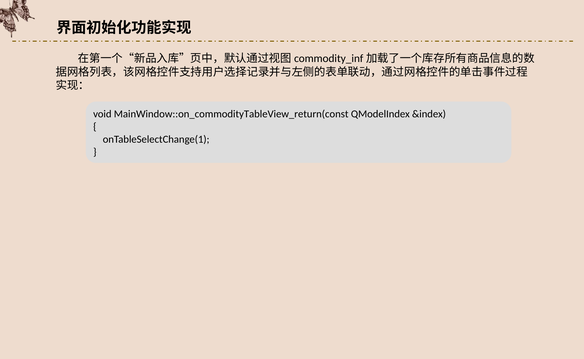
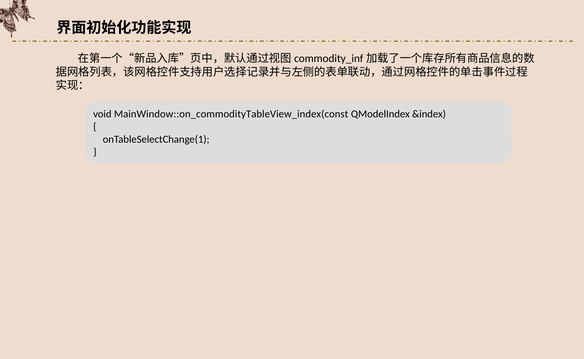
MainWindow::on_commodityTableView_return(const: MainWindow::on_commodityTableView_return(const -> MainWindow::on_commodityTableView_index(const (231, 114)
